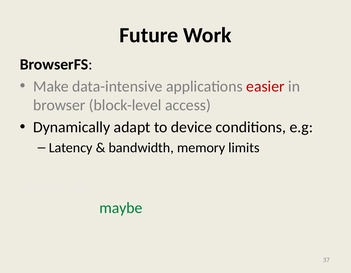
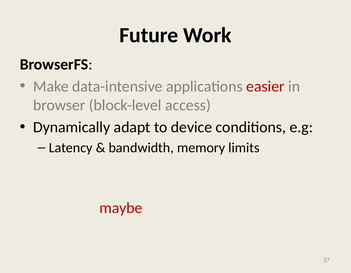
maybe colour: green -> red (121, 208)
